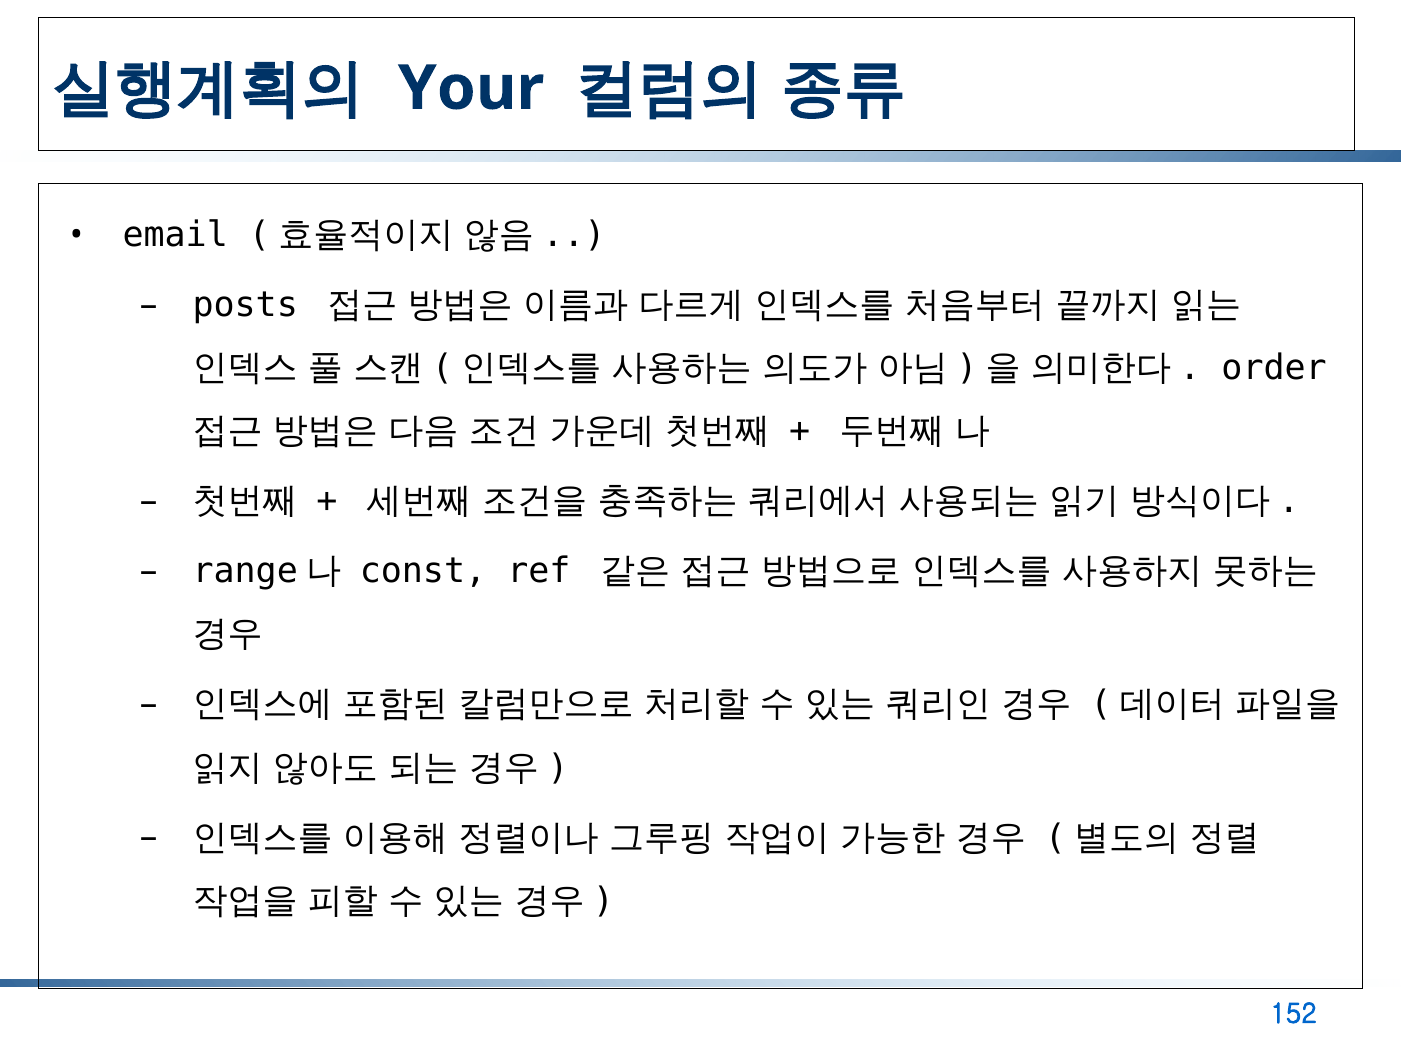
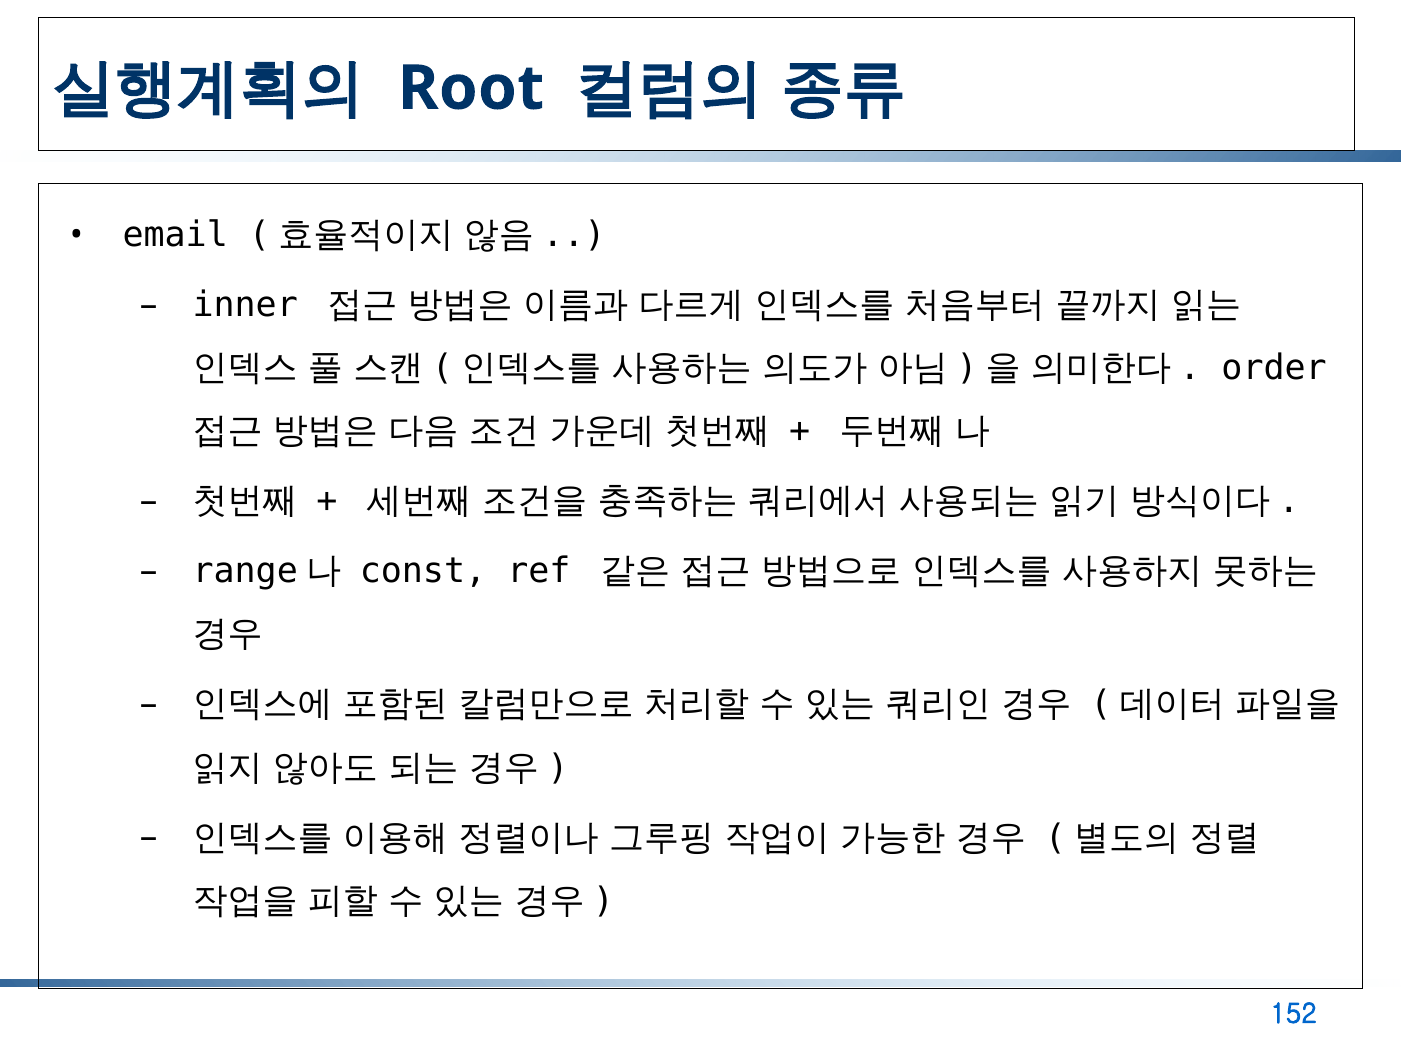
Your: Your -> Root (471, 88)
posts: posts -> inner (245, 305)
